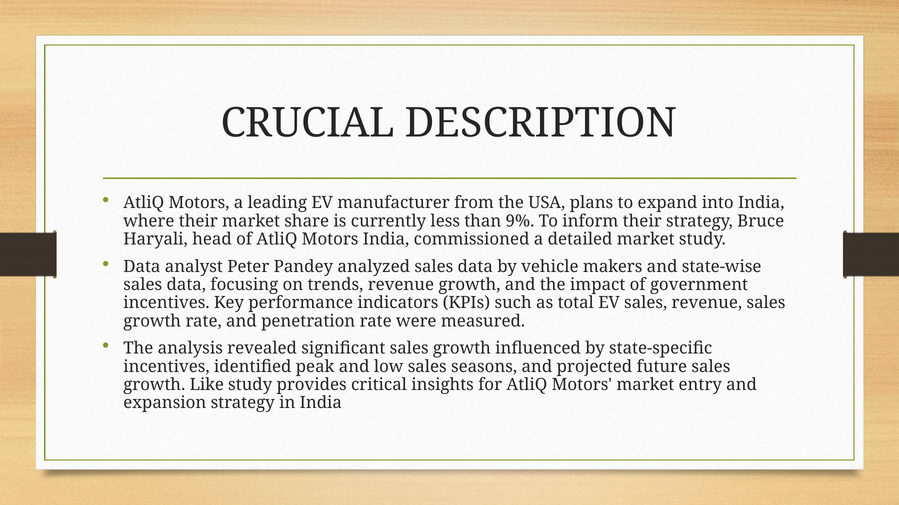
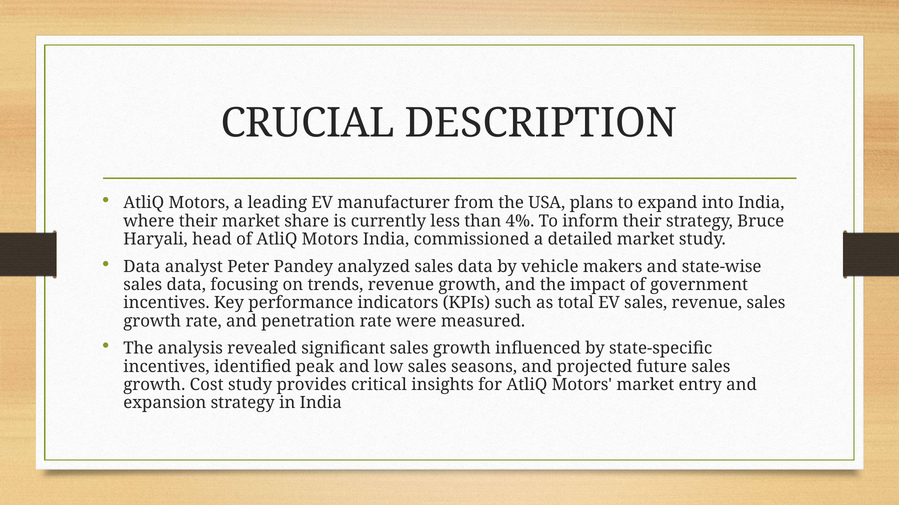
9%: 9% -> 4% (520, 221)
Like: Like -> Cost (207, 385)
